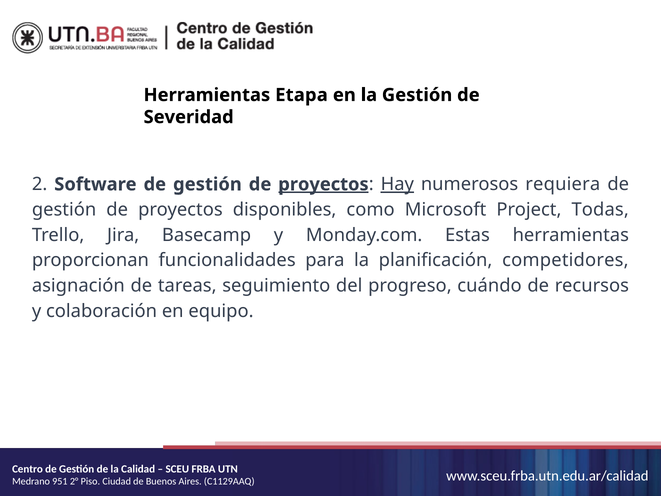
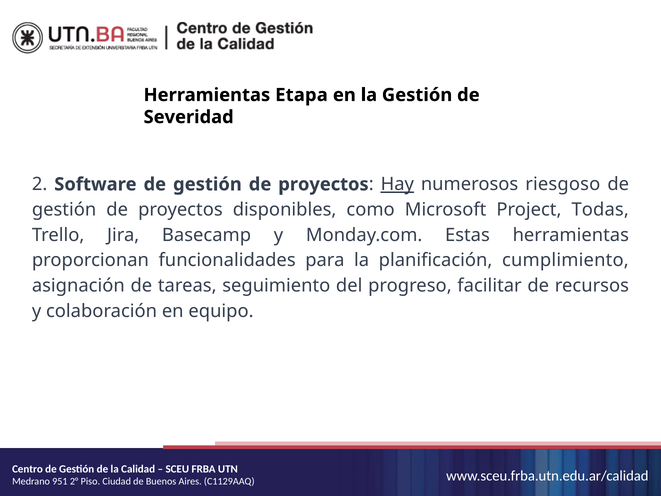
proyectos underline: present -> none (323, 184)
requiera: requiera -> riesgoso (563, 184)
competidores: competidores -> cumplimiento (565, 260)
cuándo: cuándo -> facilitar (490, 286)
